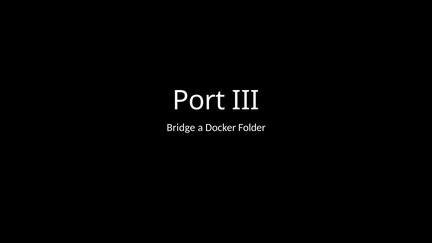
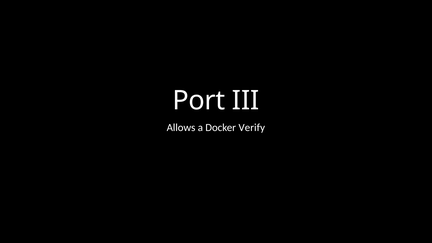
Bridge: Bridge -> Allows (181, 128)
Folder: Folder -> Verify (252, 128)
